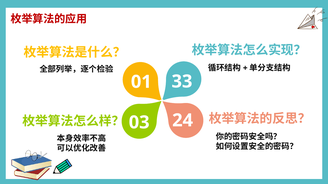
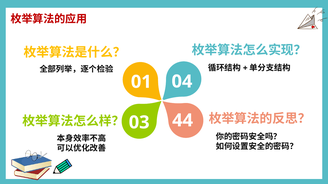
33: 33 -> 04 (182, 82)
24: 24 -> 44 (183, 121)
